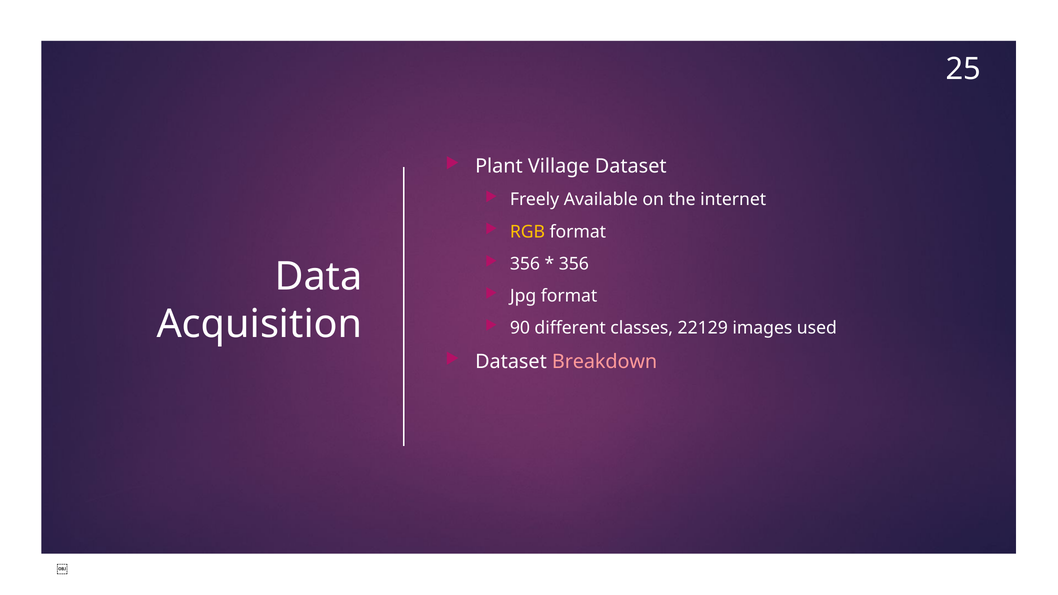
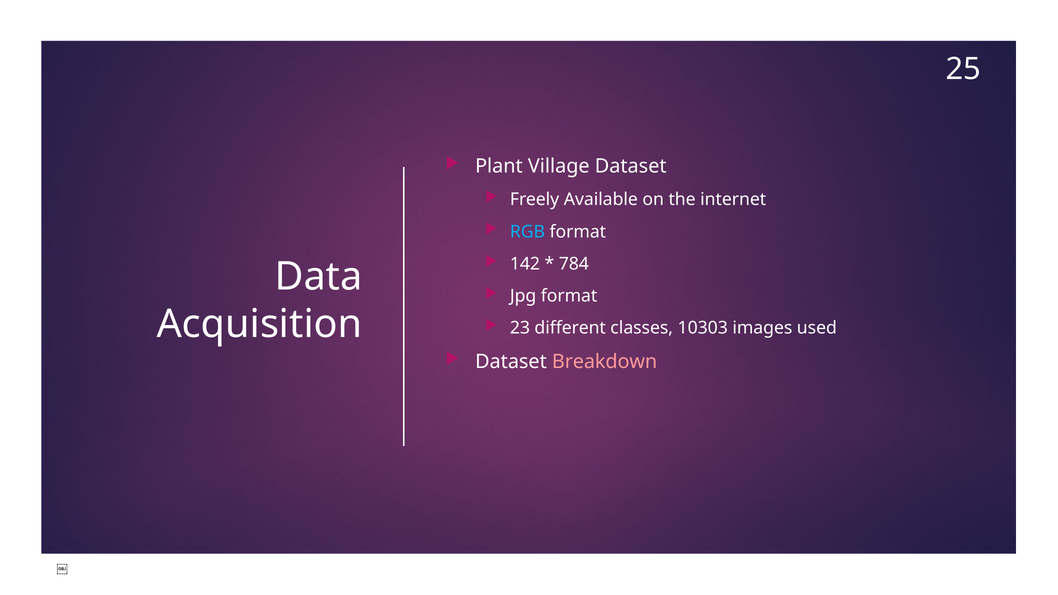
RGB colour: yellow -> light blue (527, 232)
356: 356 -> 142 (525, 264)
356: 356 -> 784 (574, 264)
90: 90 -> 23 (520, 328)
22129: 22129 -> 10303 (703, 328)
